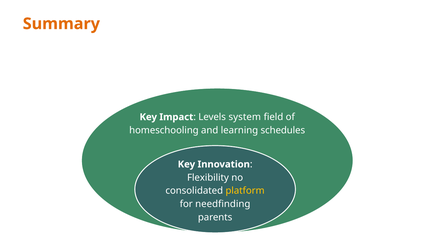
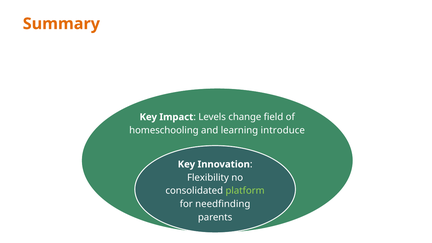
system: system -> change (245, 117)
schedules: schedules -> introduce (283, 130)
platform colour: yellow -> light green (245, 191)
